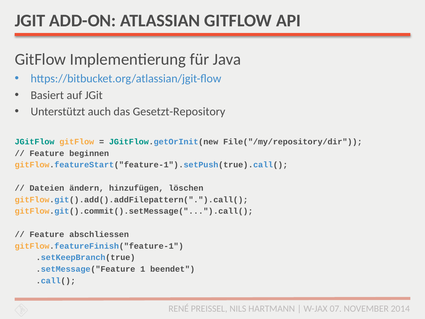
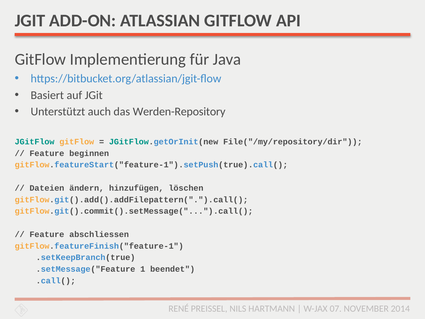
Gesetzt-Repository: Gesetzt-Repository -> Werden-Repository (179, 112)
